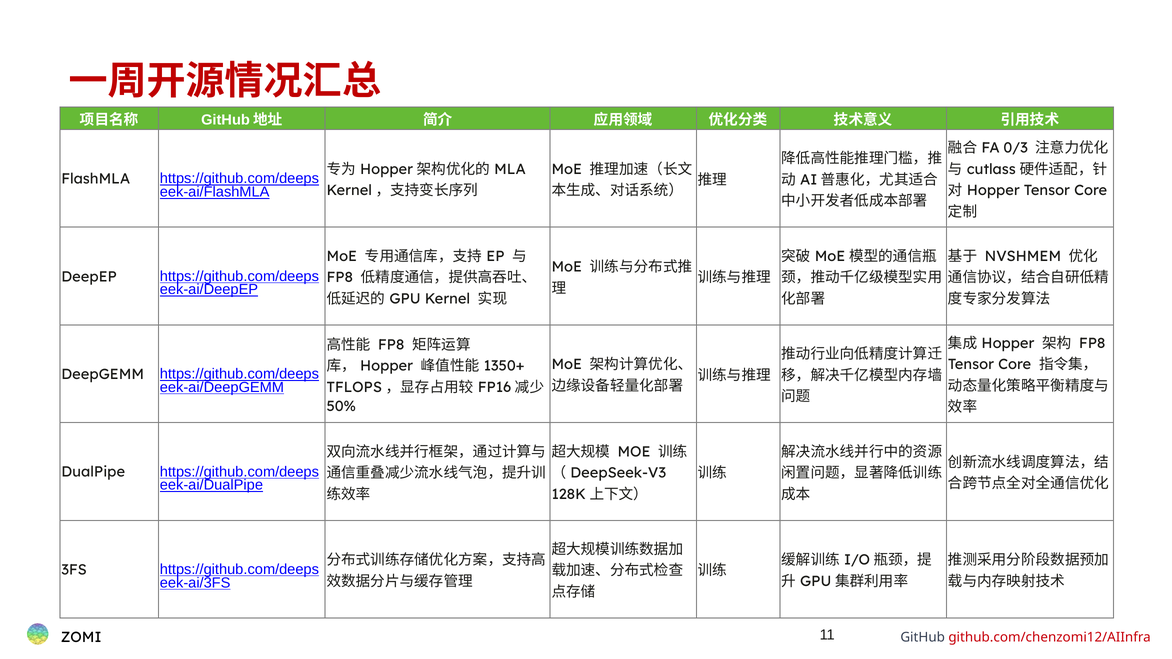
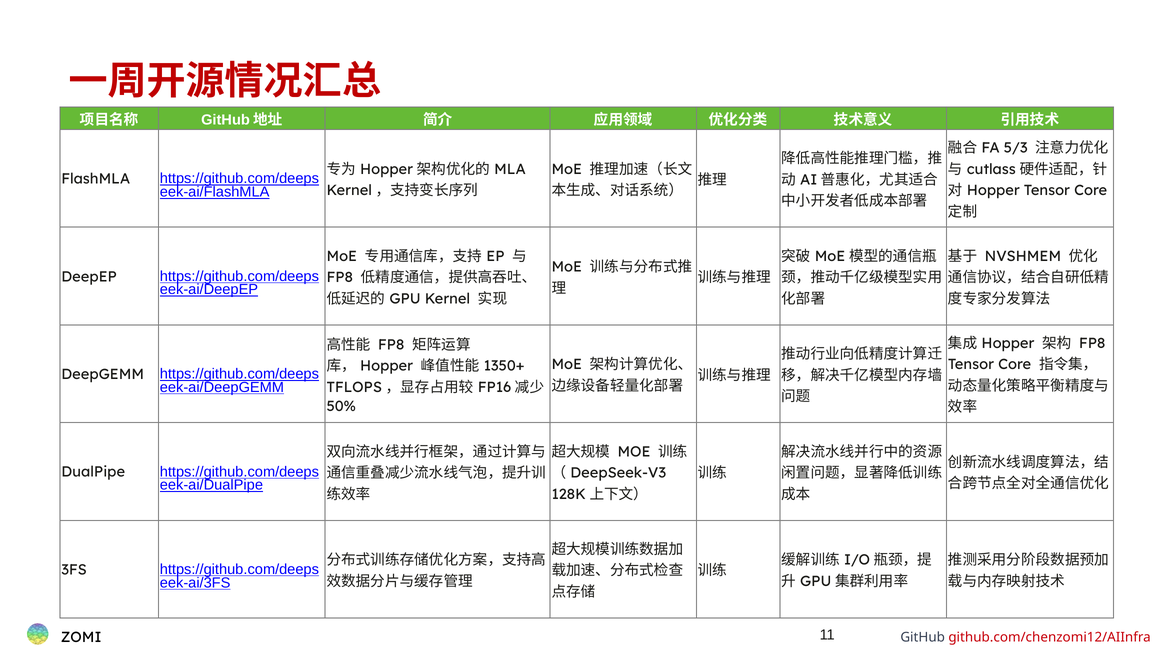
0/3: 0/3 -> 5/3 (1016, 148)
